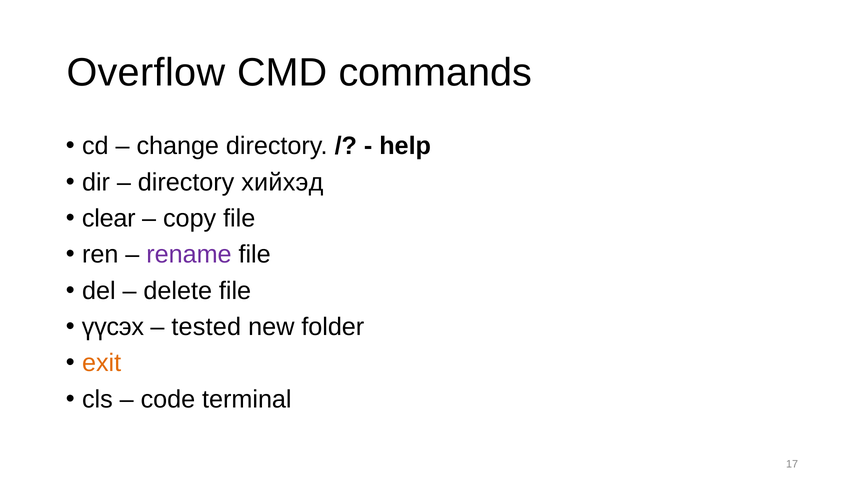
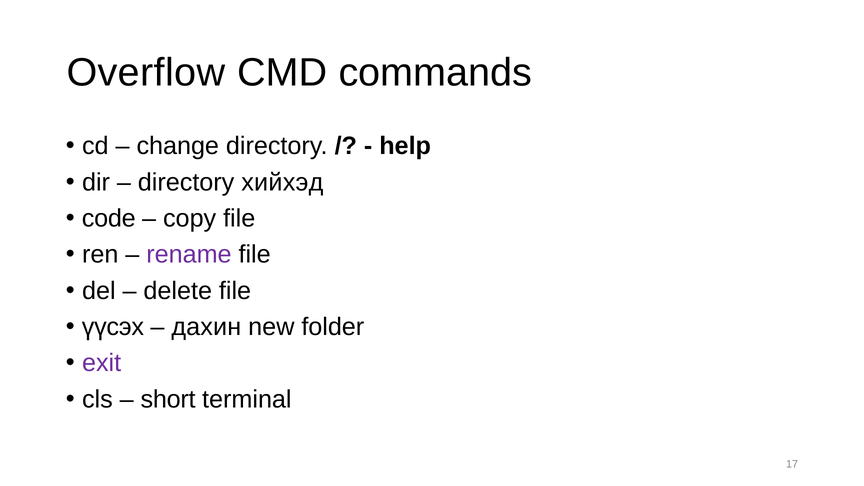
clear: clear -> code (109, 218)
tested: tested -> дахин (206, 327)
exit colour: orange -> purple (102, 363)
code: code -> short (168, 399)
